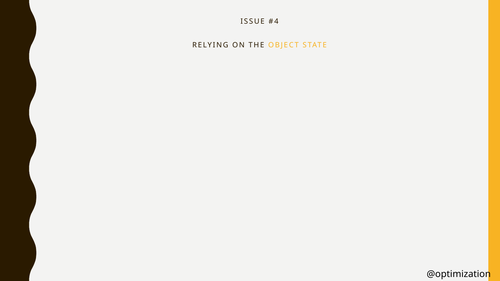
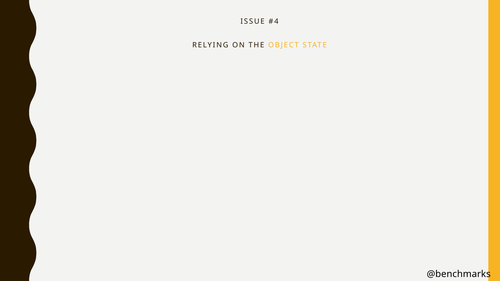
@optimization: @optimization -> @benchmarks (459, 274)
